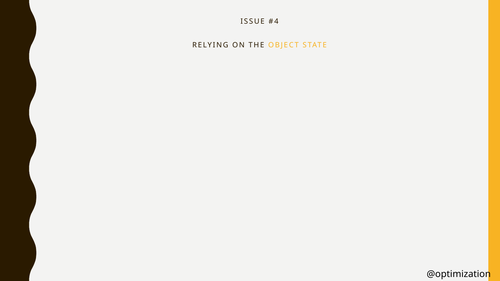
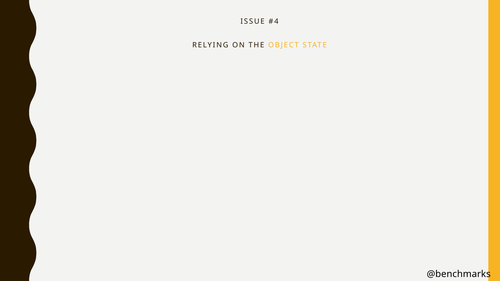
@optimization: @optimization -> @benchmarks (459, 274)
